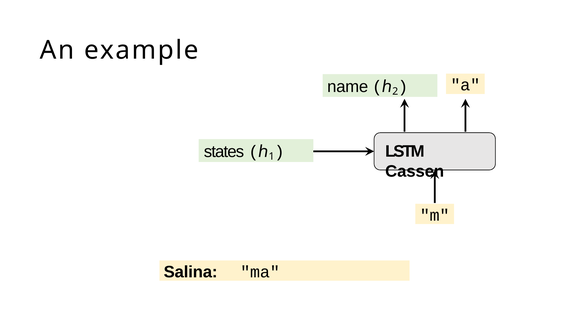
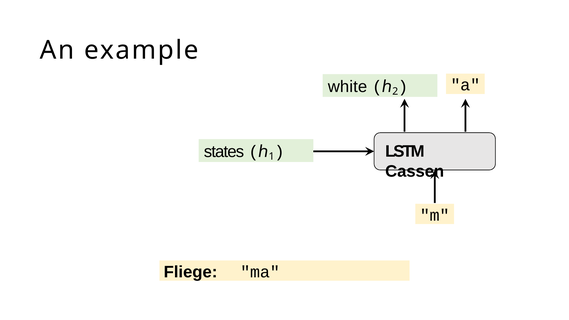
name: name -> white (348, 87)
Salina: Salina -> Fliege (191, 272)
